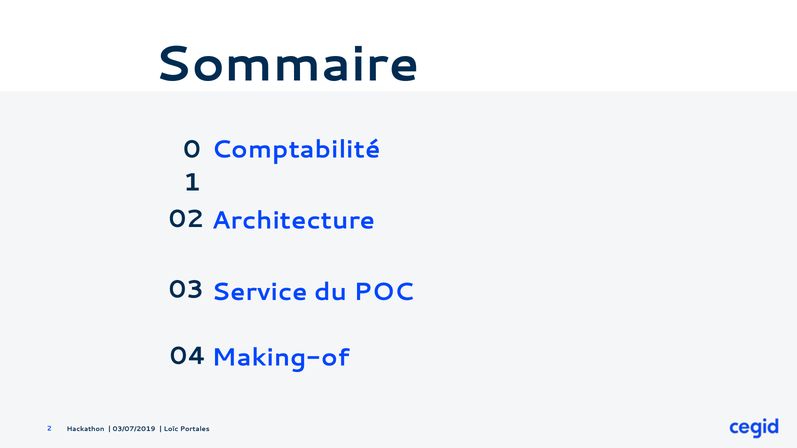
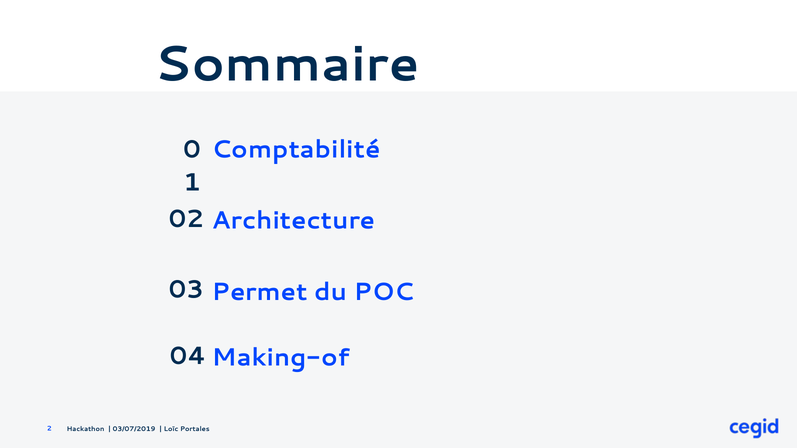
Service: Service -> Permet (260, 292)
